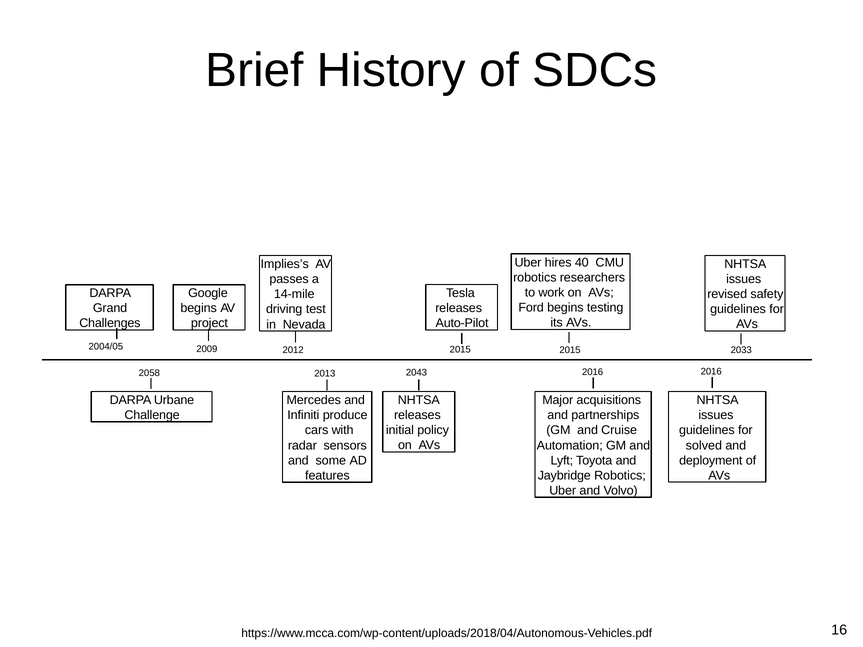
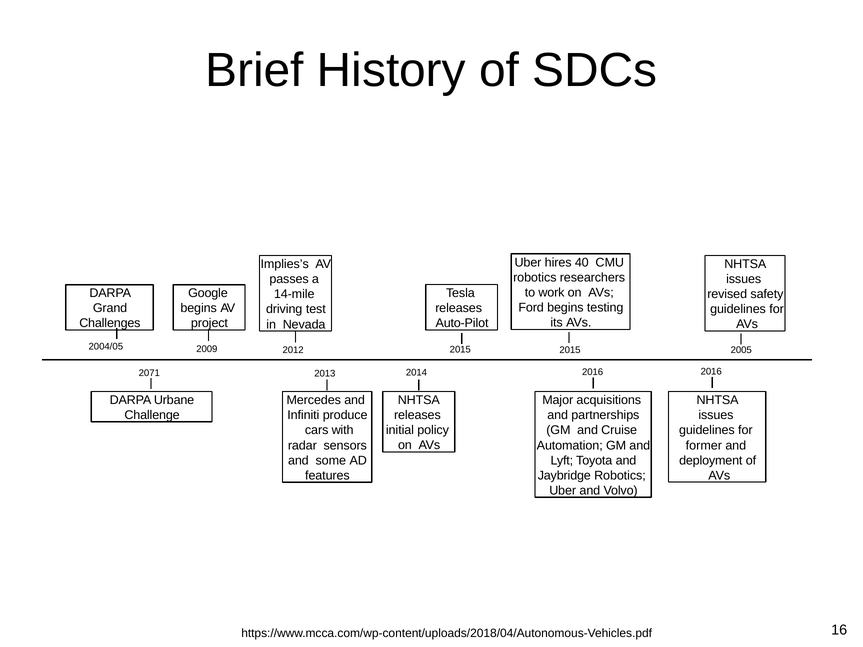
2033: 2033 -> 2005 (741, 350)
2043: 2043 -> 2014 (416, 373)
2058: 2058 -> 2071 (149, 373)
solved: solved -> former (704, 446)
